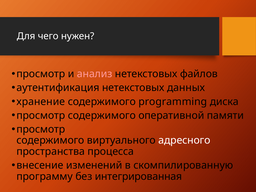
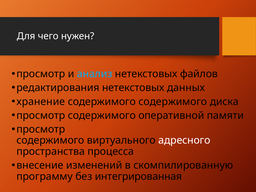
анализ colour: pink -> light blue (95, 74)
аутентификация: аутентификация -> редактирования (58, 88)
содержимого programming: programming -> содержимого (173, 102)
